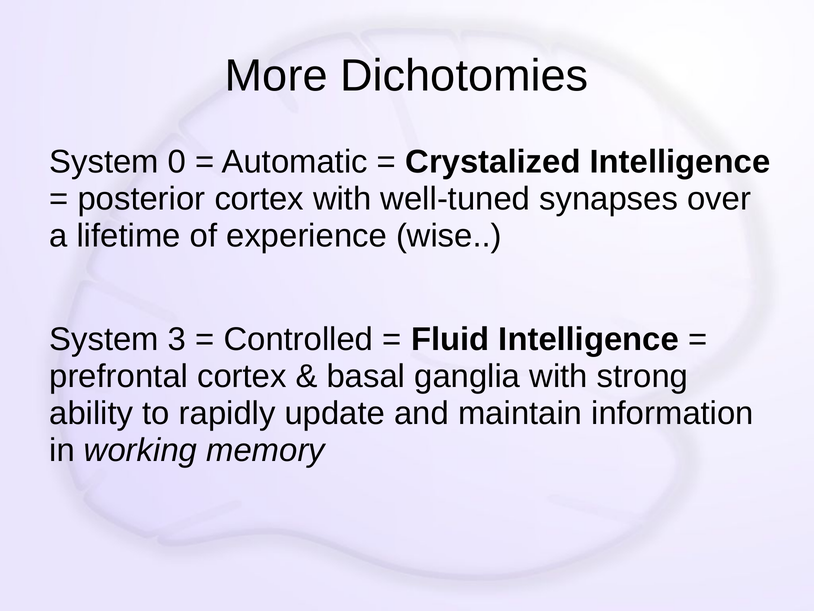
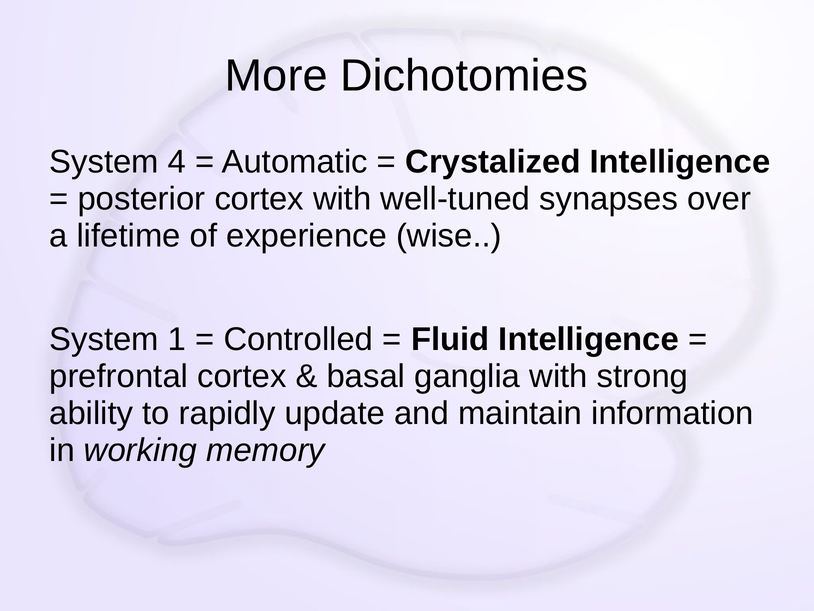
0: 0 -> 4 (177, 162)
3: 3 -> 1 (177, 339)
